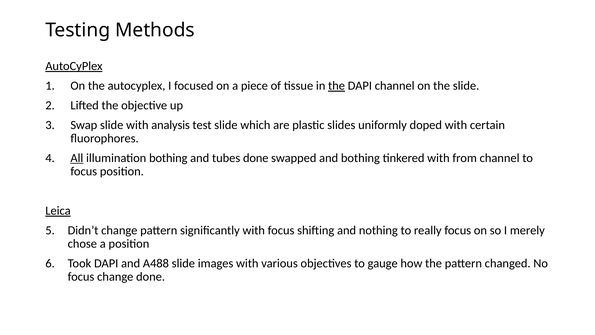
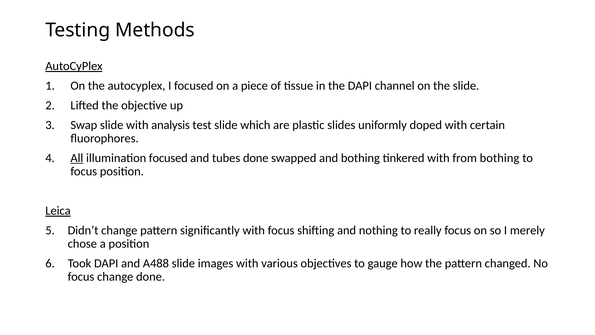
the underline: present -> none (337, 86)
illumination bothing: bothing -> focused (168, 158)
from channel: channel -> bothing (500, 158)
